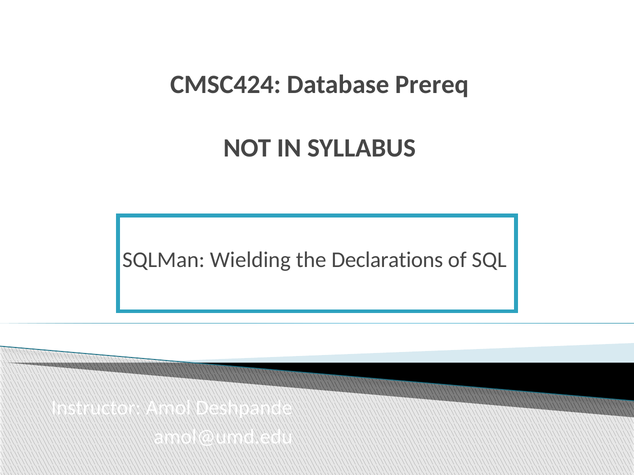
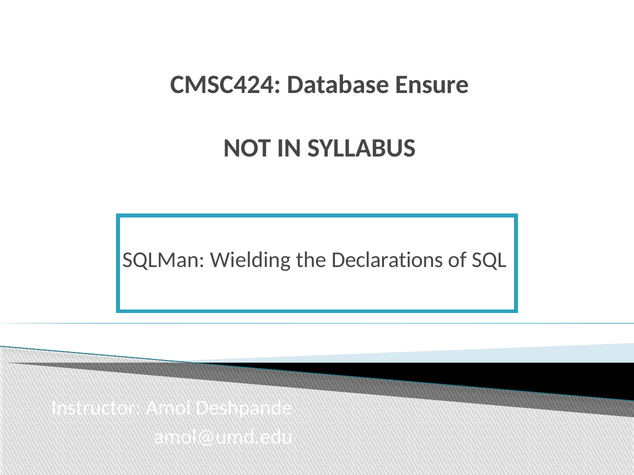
Prereq: Prereq -> Ensure (432, 85)
